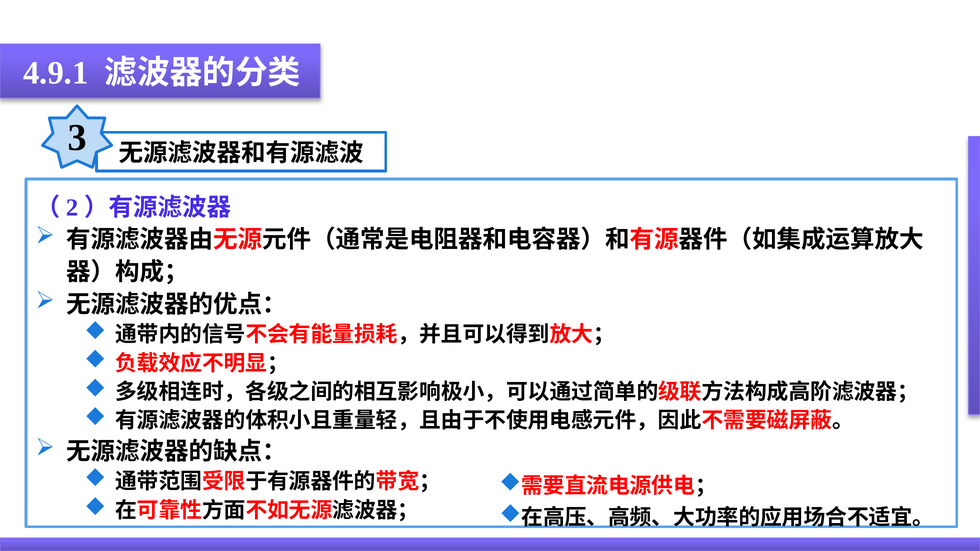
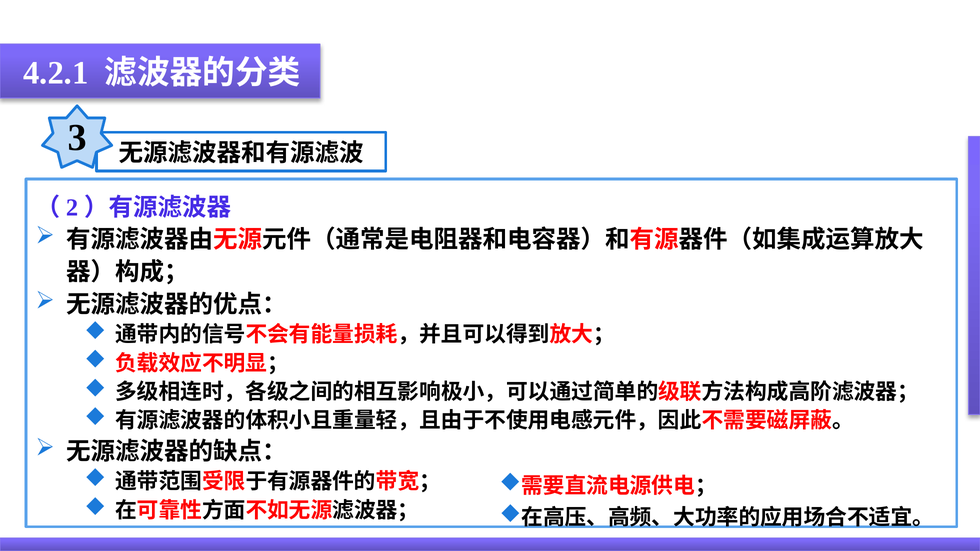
4.9.1: 4.9.1 -> 4.2.1 (56, 73)
